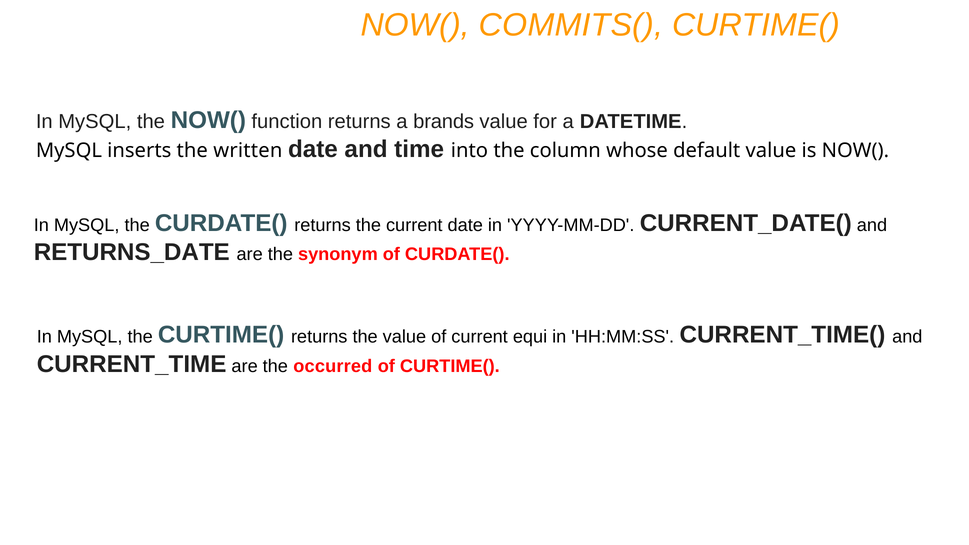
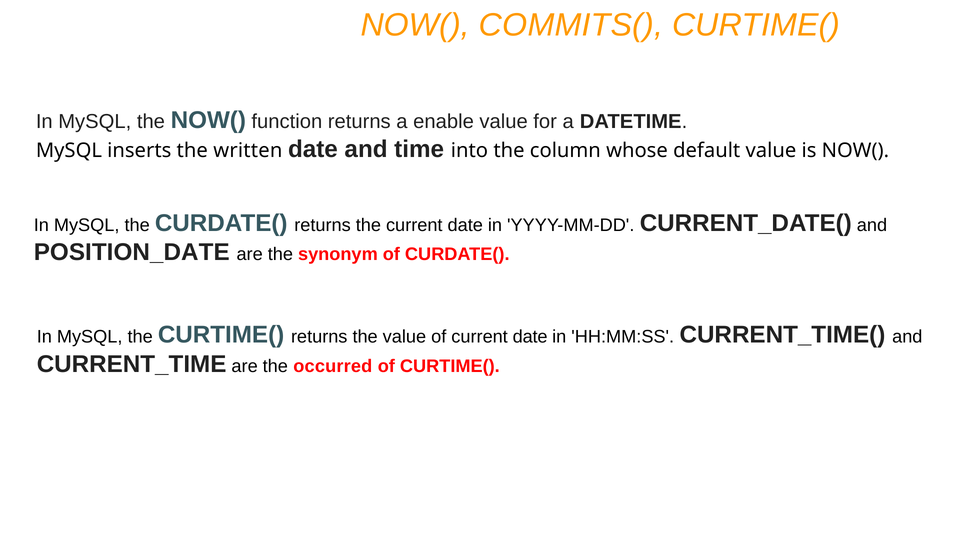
brands: brands -> enable (444, 122)
RETURNS_DATE: RETURNS_DATE -> POSITION_DATE (132, 252)
of current equi: equi -> date (530, 337)
